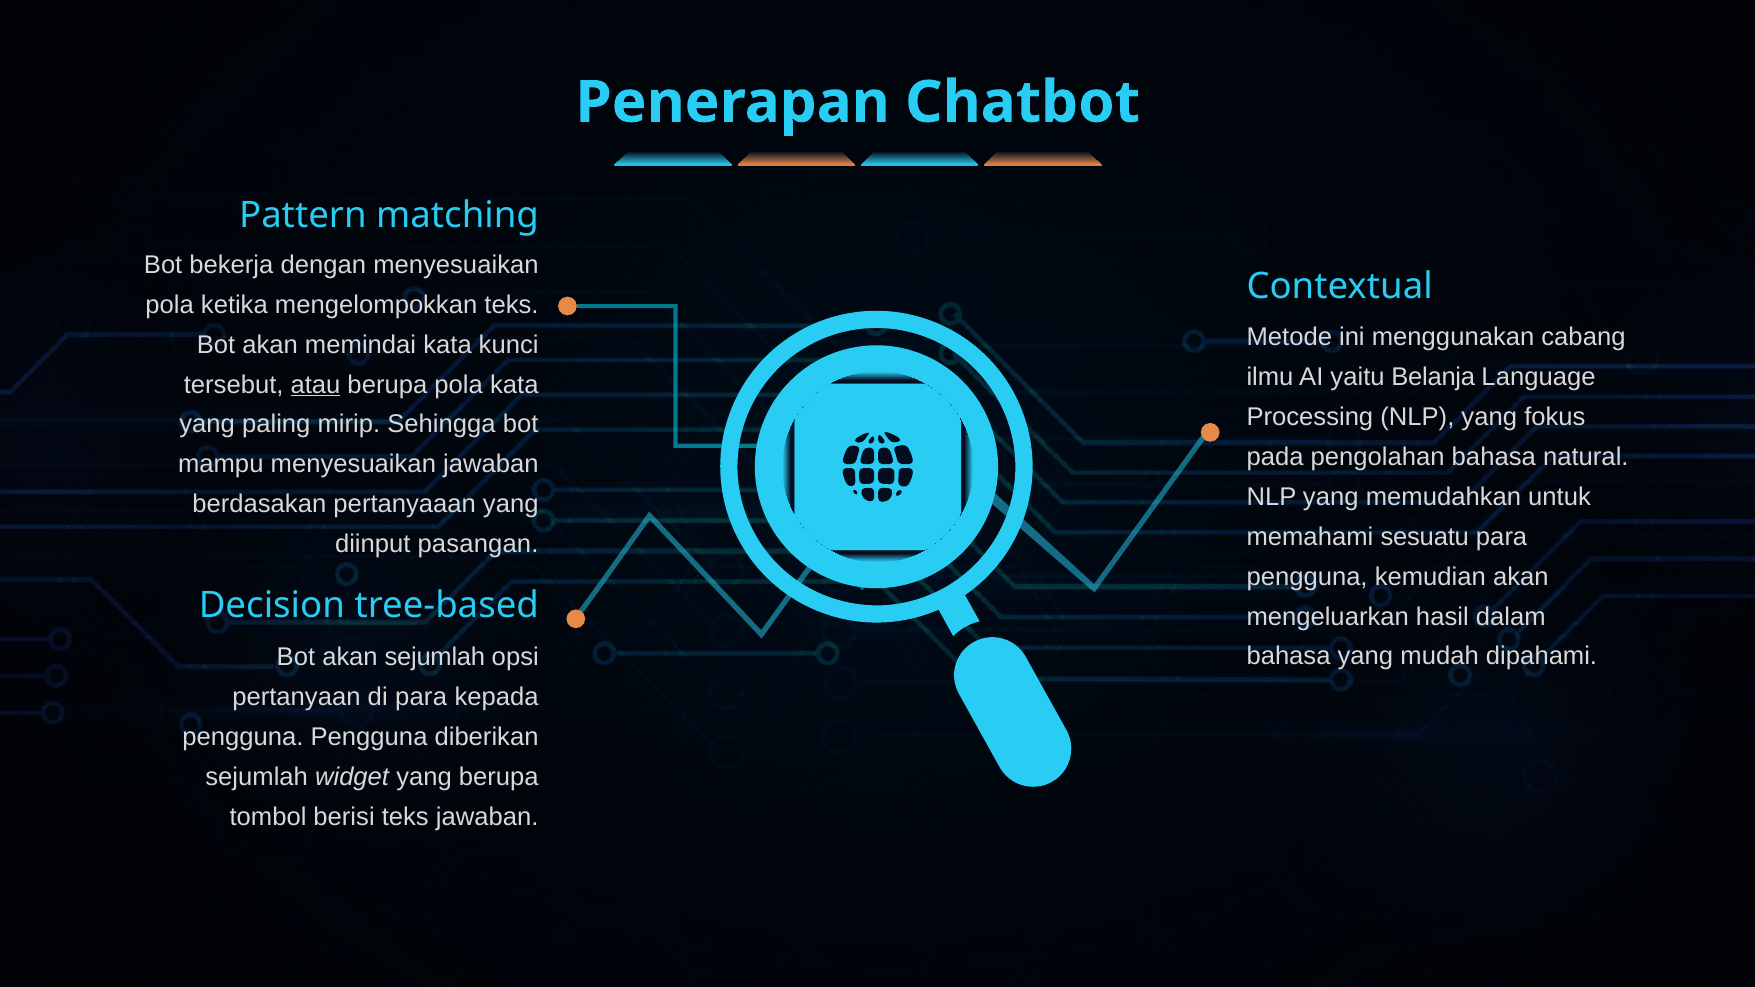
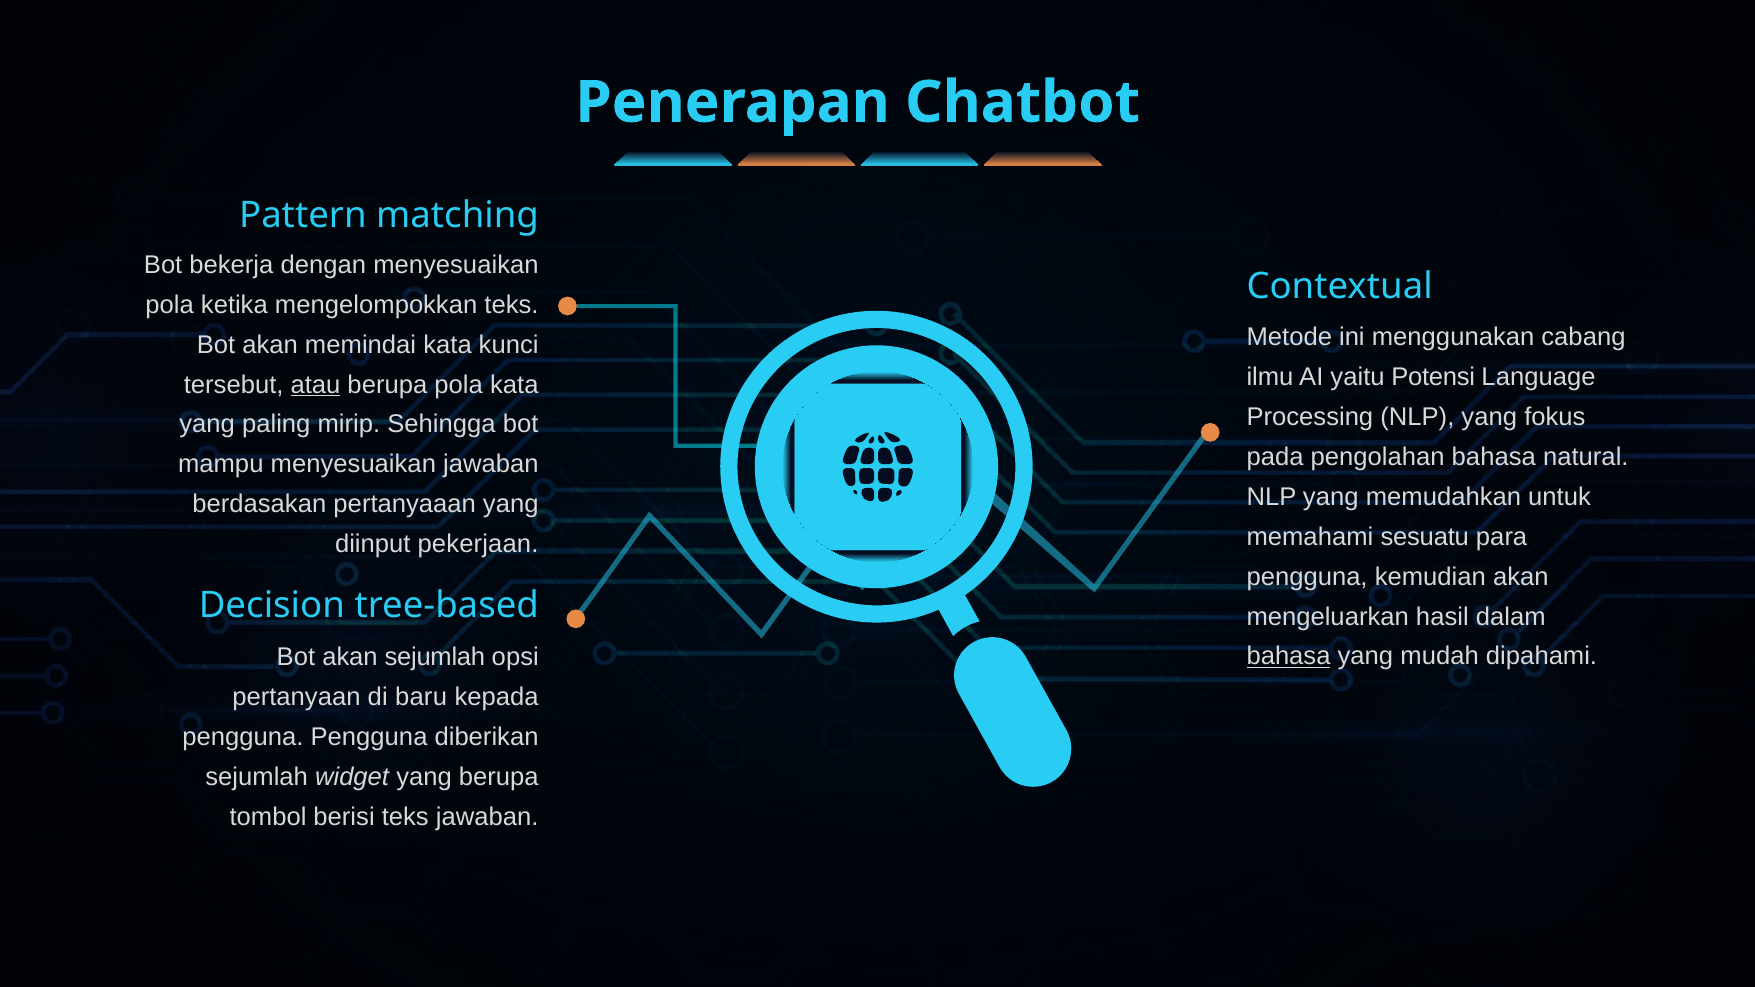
Belanja: Belanja -> Potensi (1433, 378)
pasangan: pasangan -> pekerjaan (478, 544)
bahasa underline: none -> present (1289, 657)
di para: para -> baru (421, 698)
